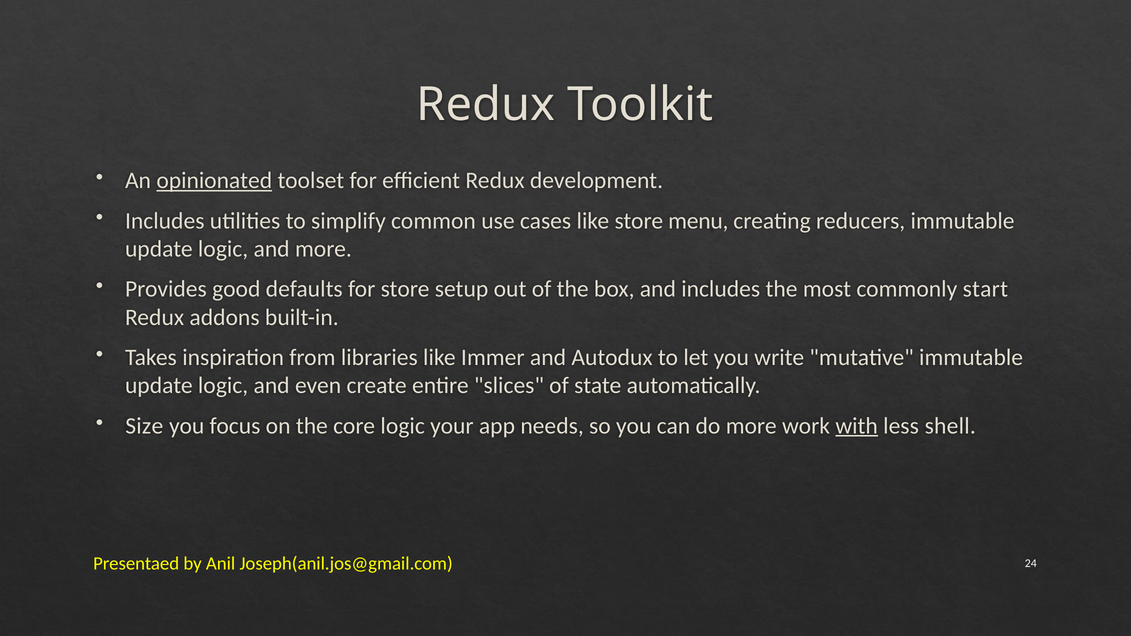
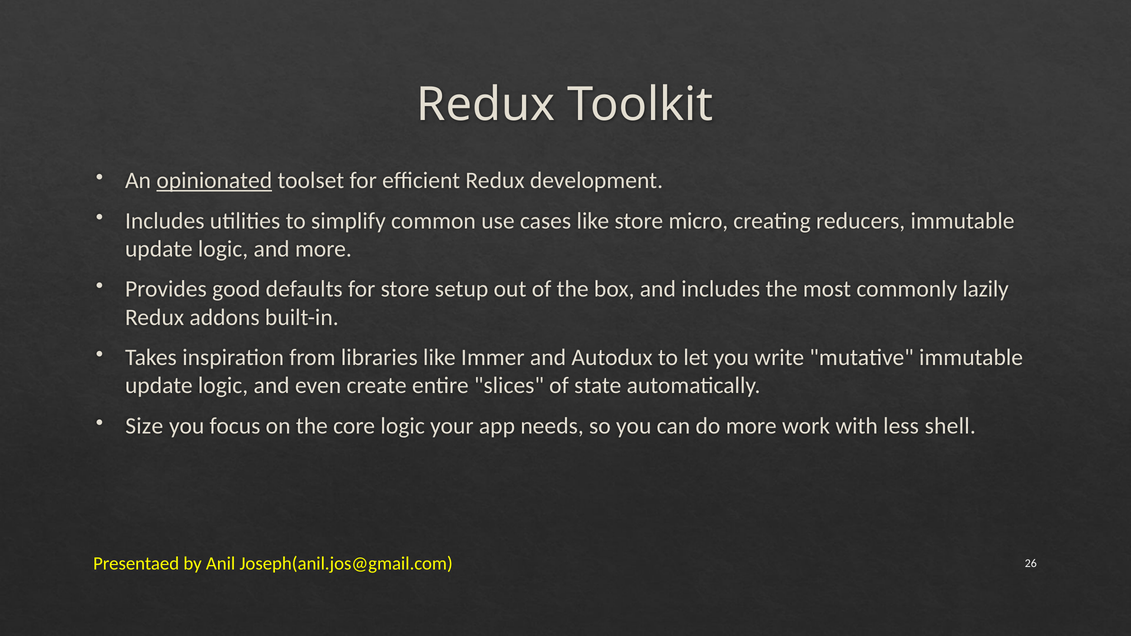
menu: menu -> micro (698, 221)
start: start -> lazily (986, 289)
with underline: present -> none (857, 426)
24: 24 -> 26 (1031, 563)
